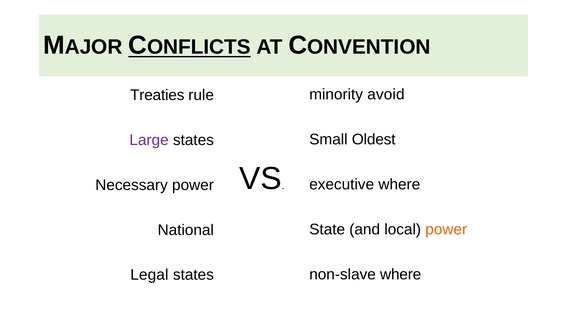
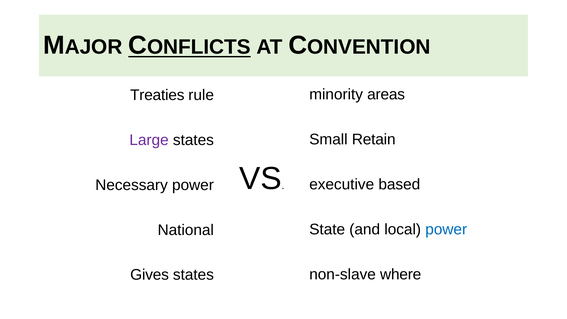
avoid: avoid -> areas (386, 94)
Oldest: Oldest -> Retain (374, 139)
executive where: where -> based (399, 184)
power colour: orange -> blue (446, 229)
Legal: Legal -> Gives (150, 275)
